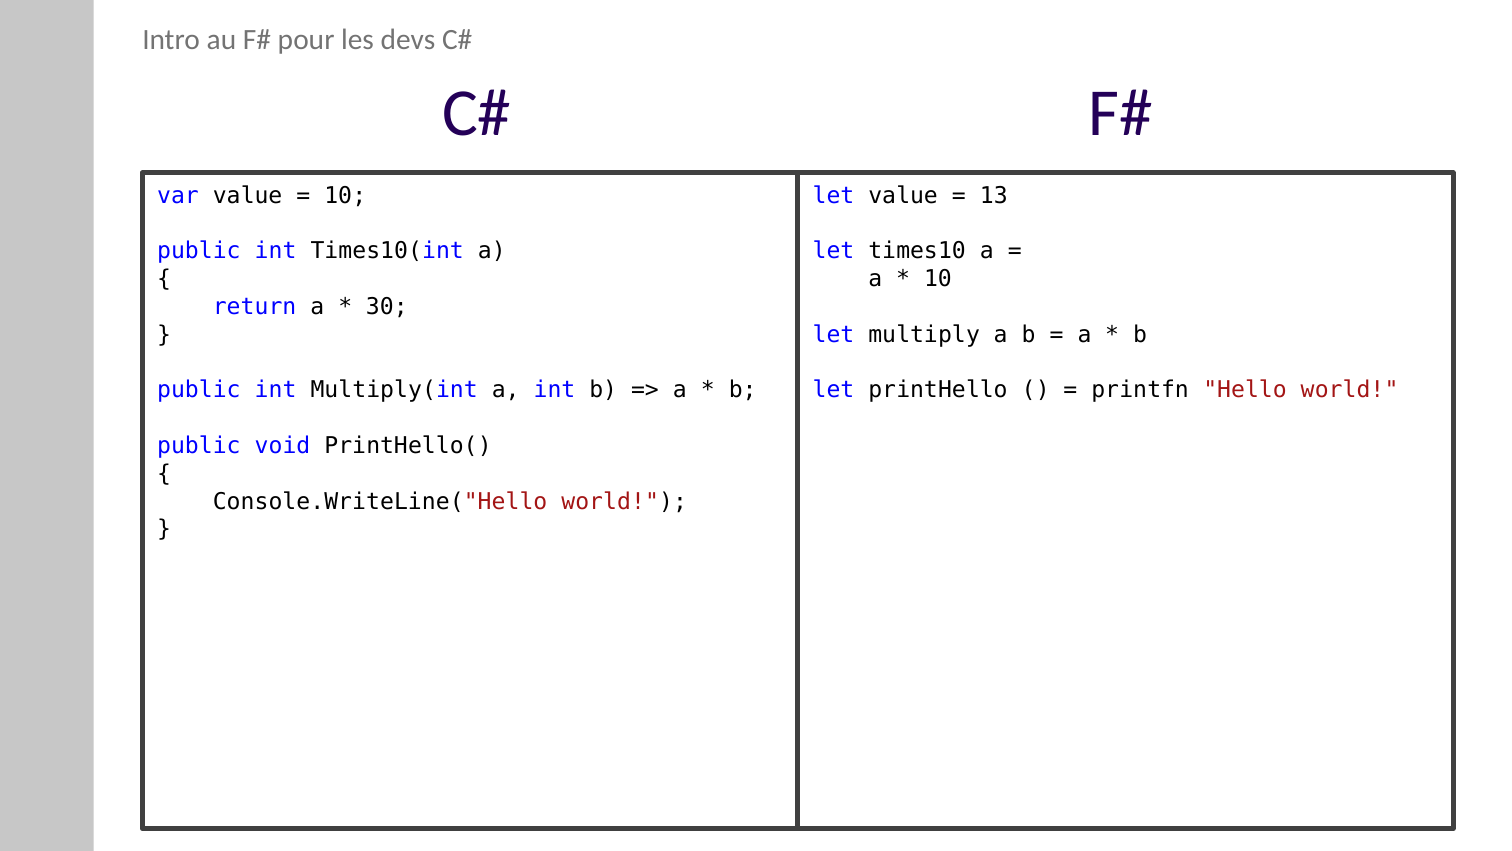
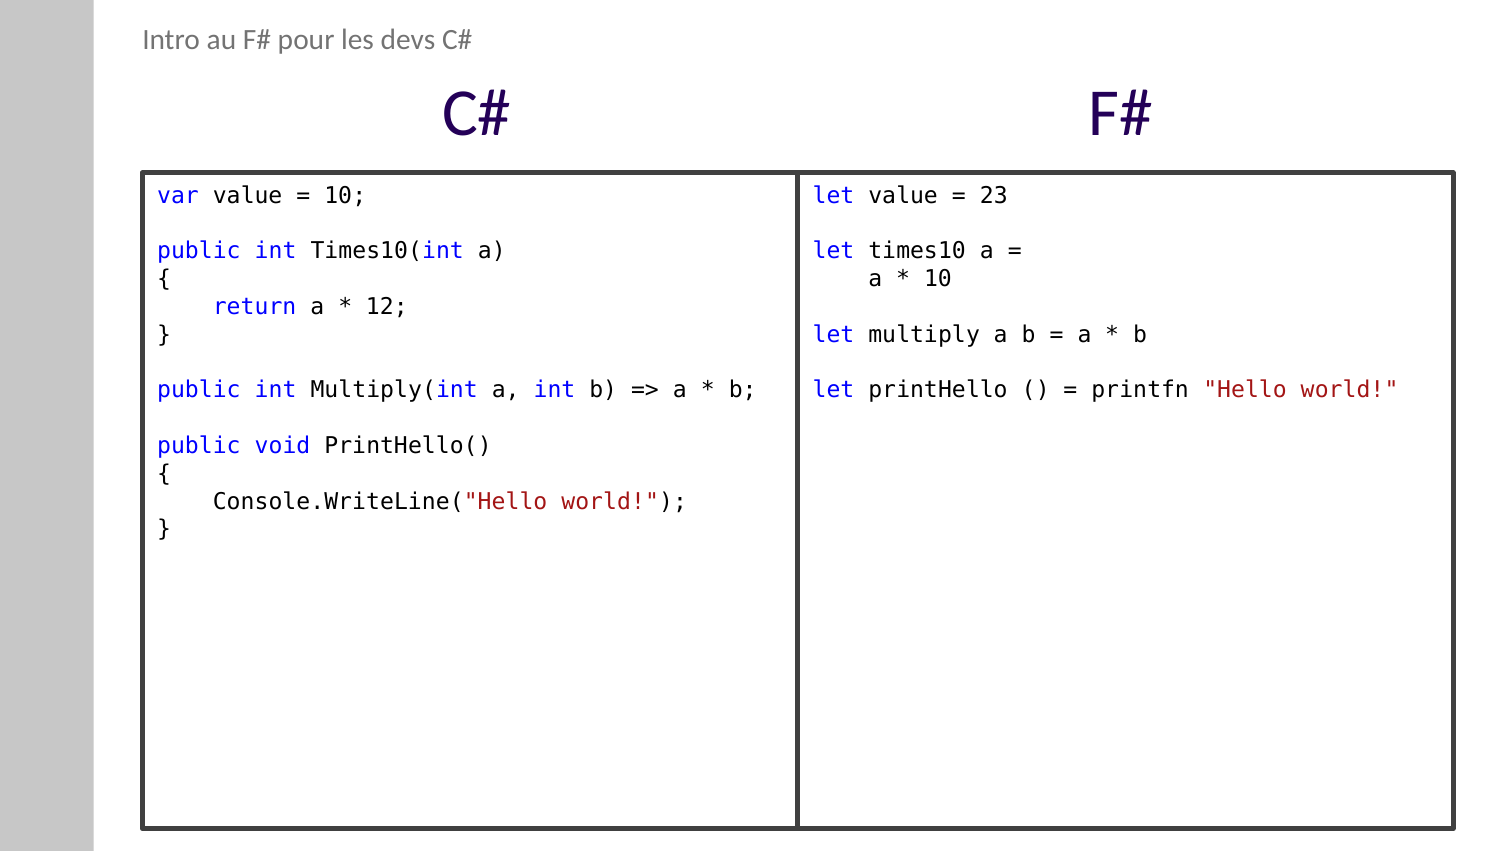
13: 13 -> 23 (994, 195)
30: 30 -> 12 (387, 307)
